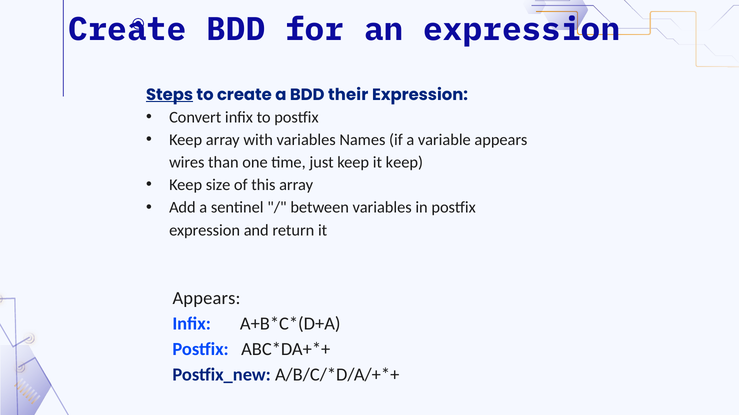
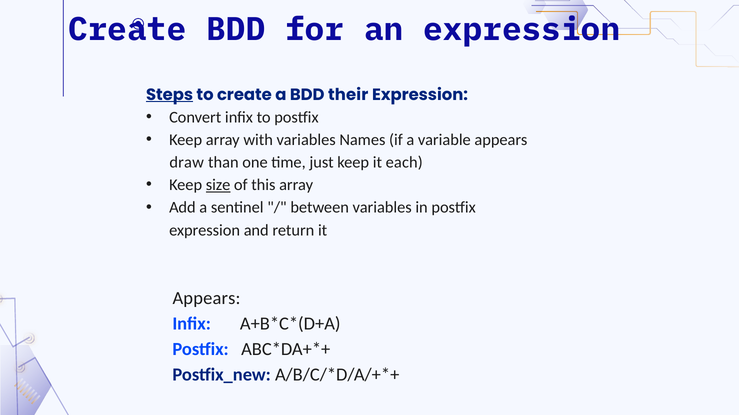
wires: wires -> draw (187, 163)
it keep: keep -> each (404, 163)
size underline: none -> present (218, 185)
